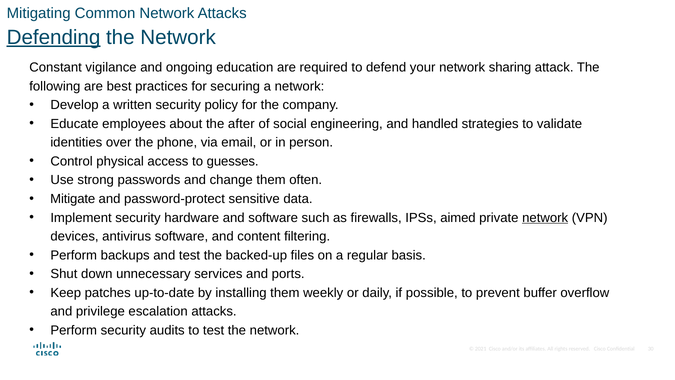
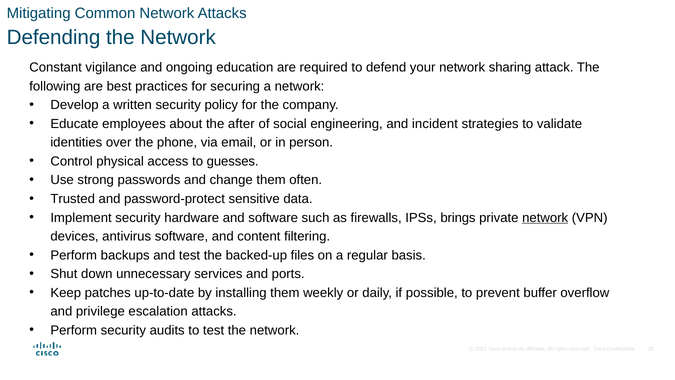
Defending underline: present -> none (54, 37)
handled: handled -> incident (435, 124)
Mitigate: Mitigate -> Trusted (73, 199)
aimed: aimed -> brings (458, 218)
